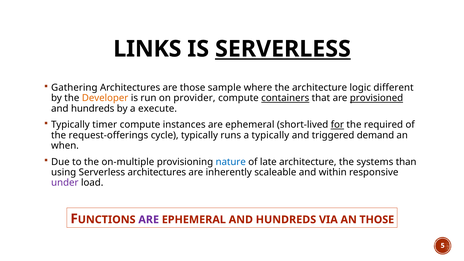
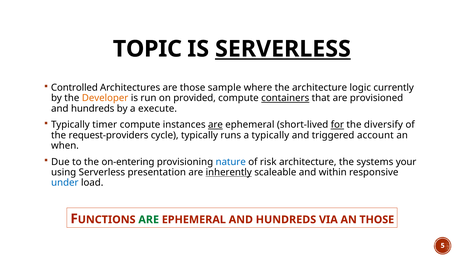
LINKS: LINKS -> TOPIC (147, 49)
Gathering: Gathering -> Controlled (74, 88)
different: different -> currently (394, 88)
provider: provider -> provided (195, 98)
provisioned underline: present -> none (377, 98)
are underline: none -> present (215, 125)
required: required -> diversify (383, 125)
request-offerings: request-offerings -> request-providers (109, 135)
demand: demand -> account (375, 135)
on-multiple: on-multiple -> on-entering (128, 162)
late: late -> risk (268, 162)
than: than -> your (406, 162)
Serverless architectures: architectures -> presentation (157, 172)
inherently underline: none -> present (229, 172)
under colour: purple -> blue (65, 183)
ARE colour: purple -> green (149, 220)
